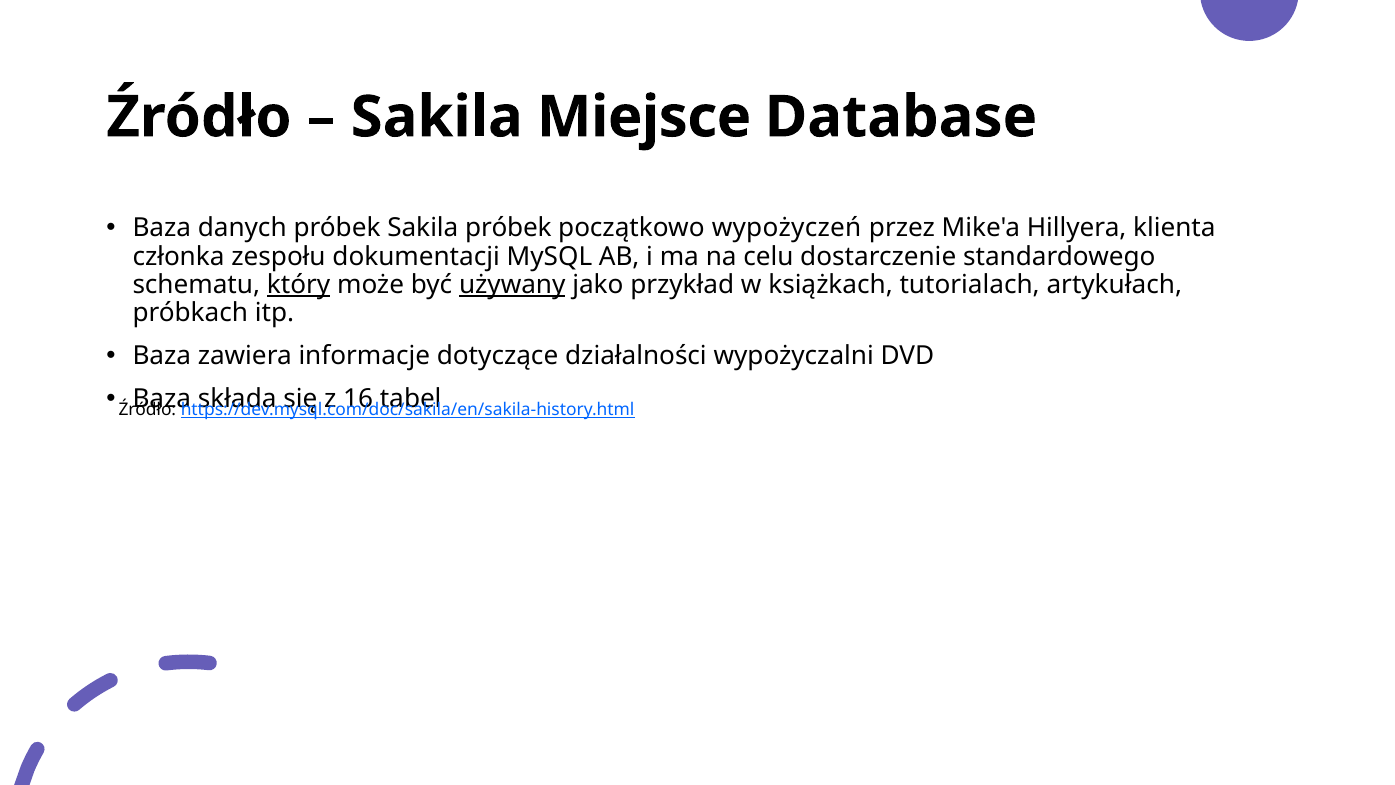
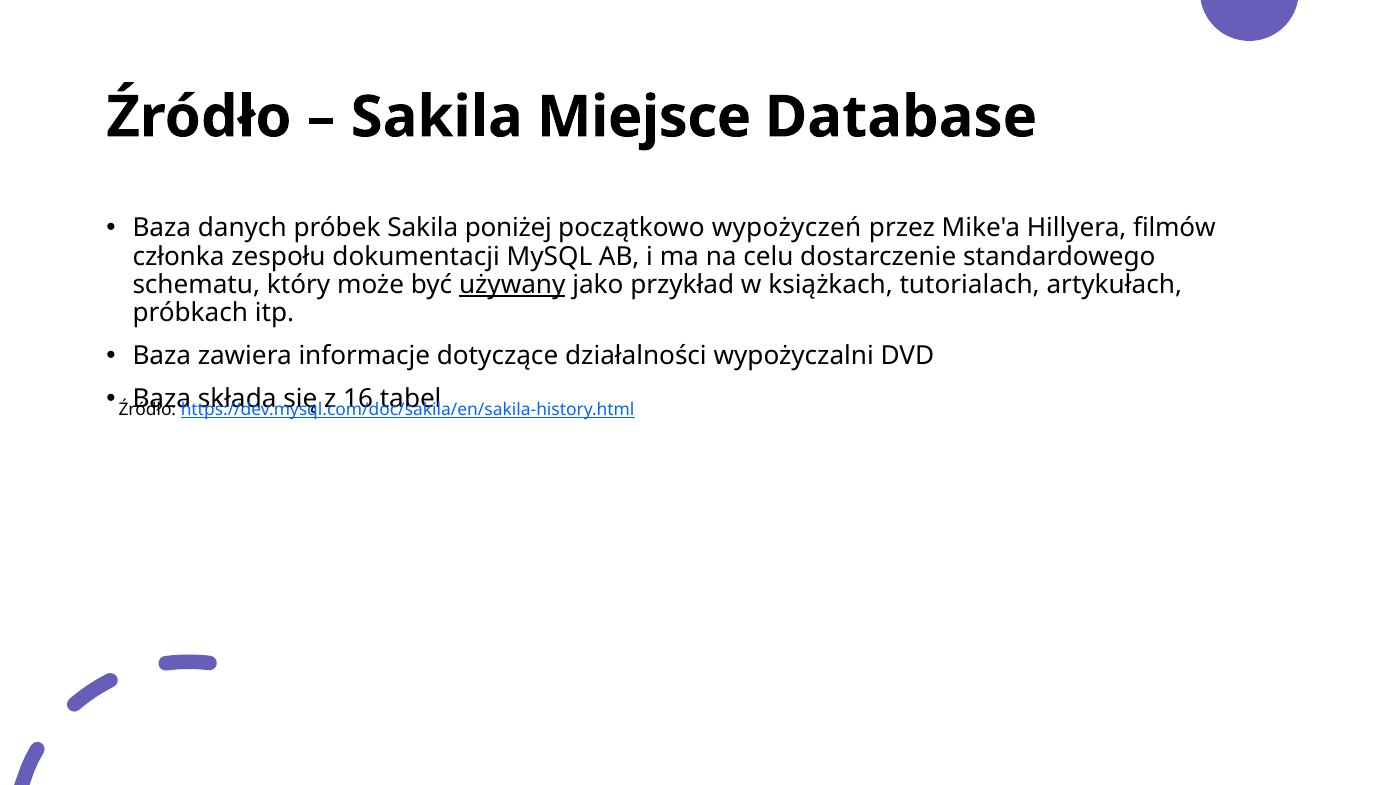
Sakila próbek: próbek -> poniżej (508, 228)
klienta: klienta -> filmów (1174, 228)
który underline: present -> none (299, 285)
